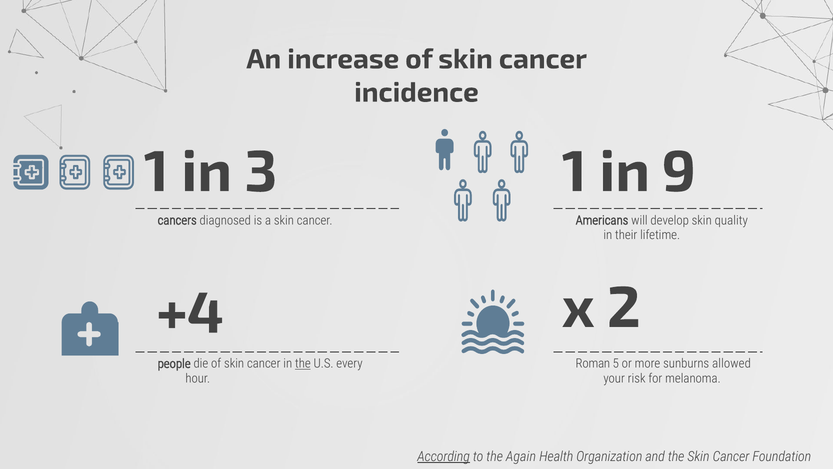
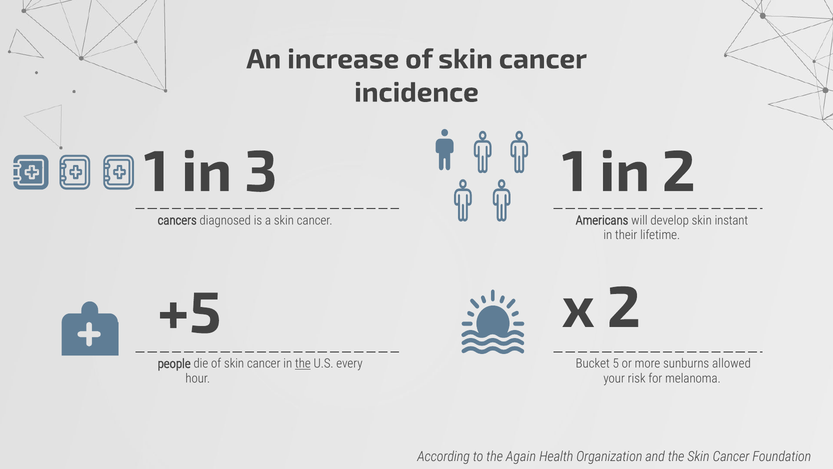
in 9: 9 -> 2 (679, 172)
quality: quality -> instant (731, 220)
+4: +4 -> +5 (190, 313)
Roman: Roman -> Bucket (593, 363)
According underline: present -> none (444, 456)
